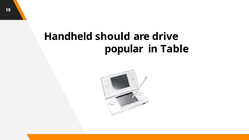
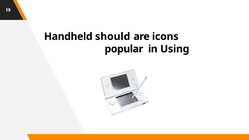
drive: drive -> icons (165, 37)
Table: Table -> Using (175, 49)
